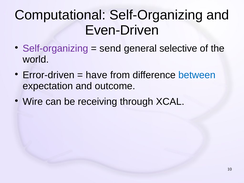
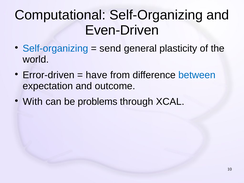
Self-organizing colour: purple -> blue (55, 48)
selective: selective -> plasticity (178, 48)
Wire: Wire -> With (33, 102)
receiving: receiving -> problems (98, 102)
